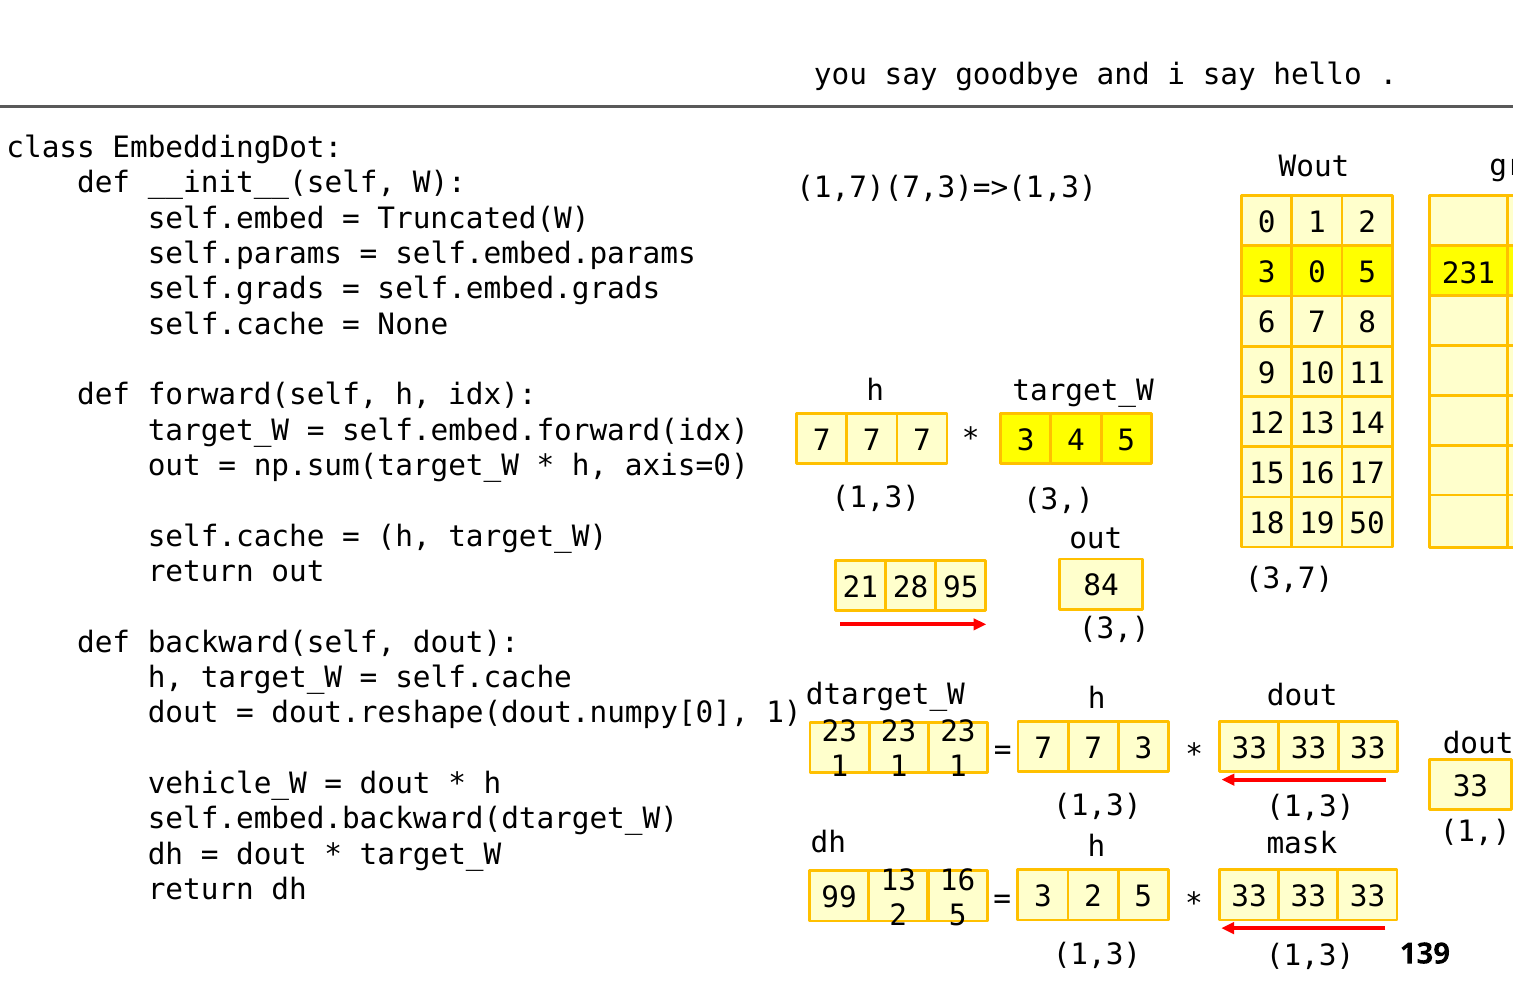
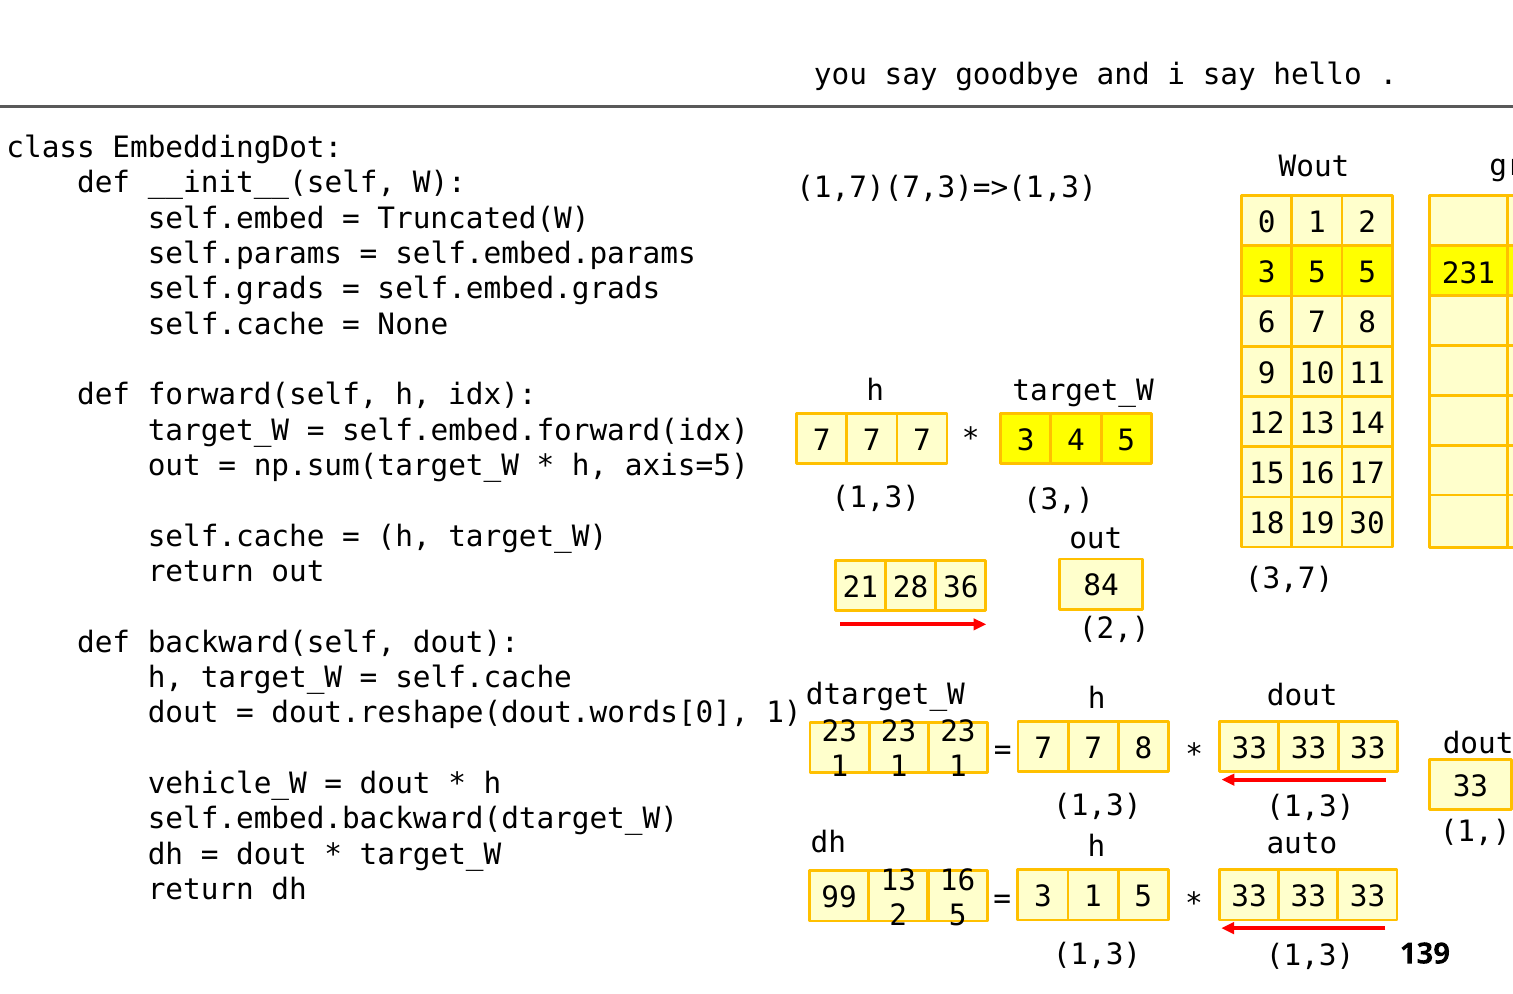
3 0: 0 -> 5 (1317, 273)
axis=0: axis=0 -> axis=5 (687, 466)
50: 50 -> 30 (1367, 524)
95: 95 -> 36 (961, 587)
3: 3 -> 2 (1114, 629)
dout.reshape(dout.numpy[0: dout.reshape(dout.numpy[0 -> dout.reshape(dout.words[0 (510, 713)
7 7 3: 3 -> 8 (1144, 748)
mask: mask -> auto (1302, 844)
3 2: 2 -> 1 (1093, 897)
